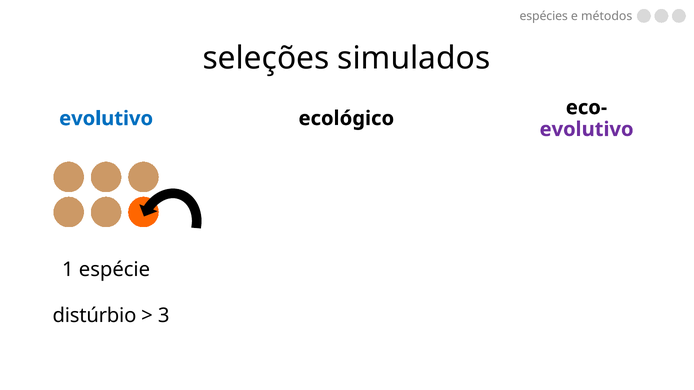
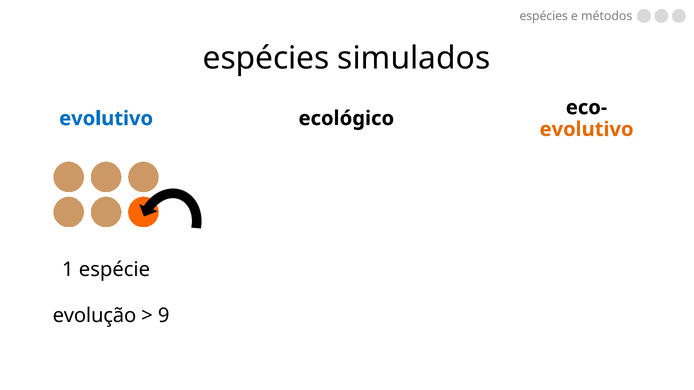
seleções: seleções -> espécies (266, 58)
evolutivo colour: purple -> orange (587, 129)
distúrbio: distúrbio -> evolução (94, 316)
3: 3 -> 9 (164, 316)
